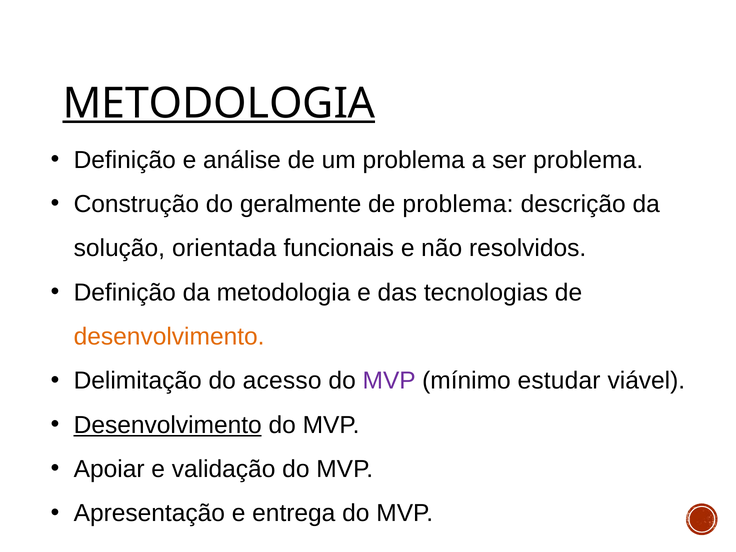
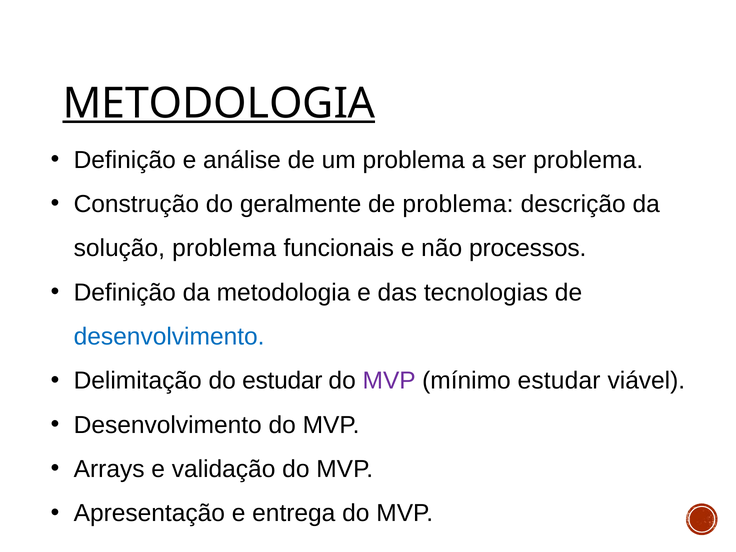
solução orientada: orientada -> problema (224, 248)
resolvidos: resolvidos -> processos (528, 248)
desenvolvimento colour: orange -> blue (169, 337)
do acesso: acesso -> estudar (282, 381)
Desenvolvimento underline: present -> none (168, 425)
Apoiar: Apoiar -> Arrays (109, 469)
